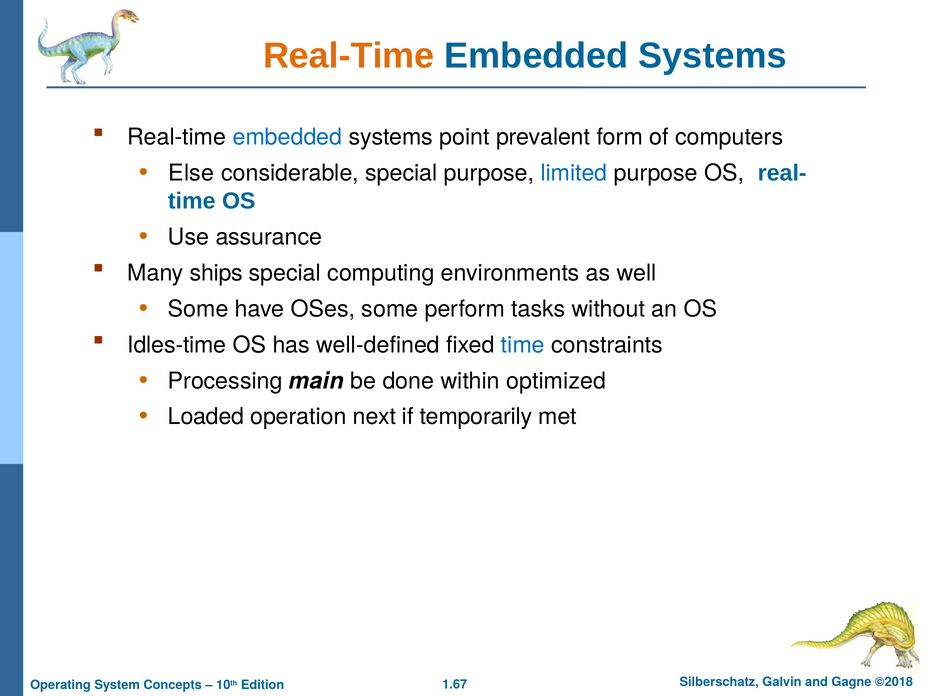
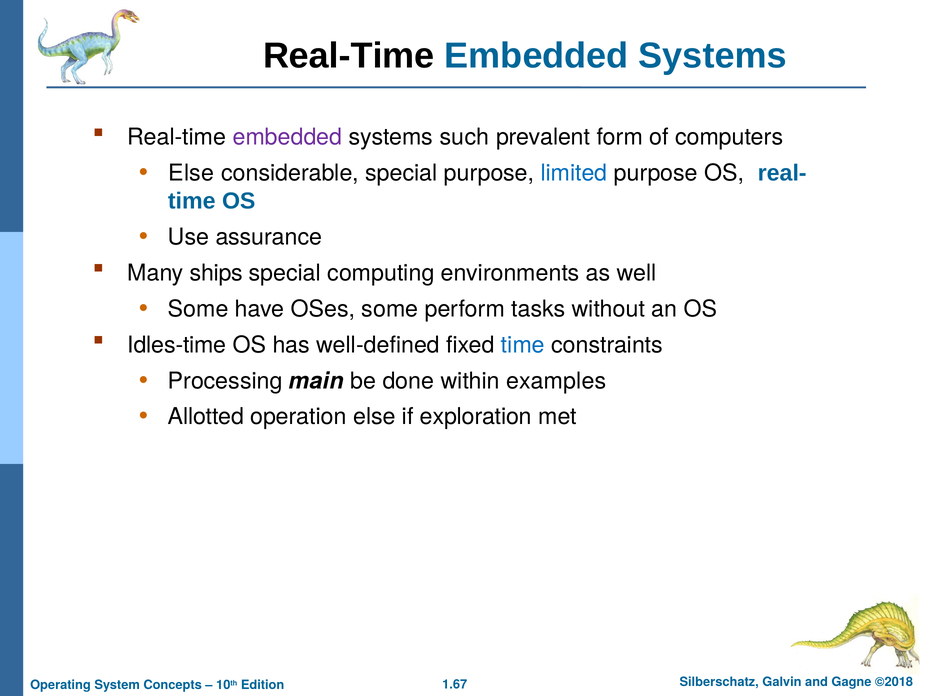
Real-Time colour: orange -> black (349, 56)
embedded colour: blue -> purple (287, 137)
point: point -> such (464, 137)
optimized: optimized -> examples (556, 381)
Loaded: Loaded -> Allotted (206, 417)
operation next: next -> else (374, 417)
temporarily: temporarily -> exploration (476, 417)
